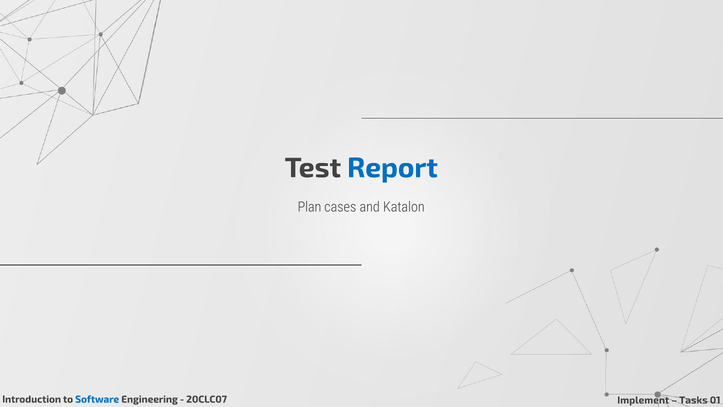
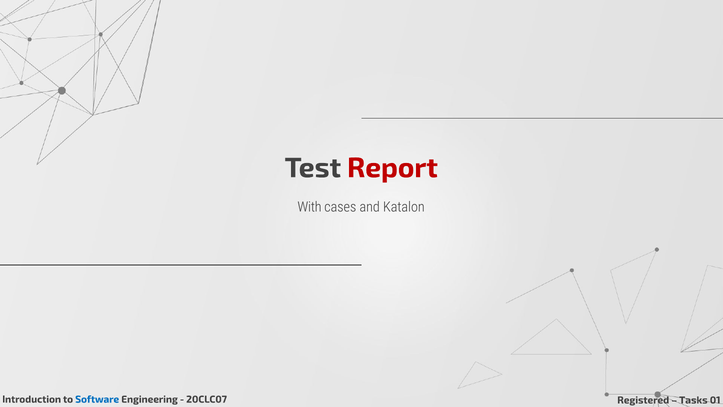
Report colour: blue -> red (392, 168)
Plan: Plan -> With (310, 207)
Implement: Implement -> Registered (643, 400)
